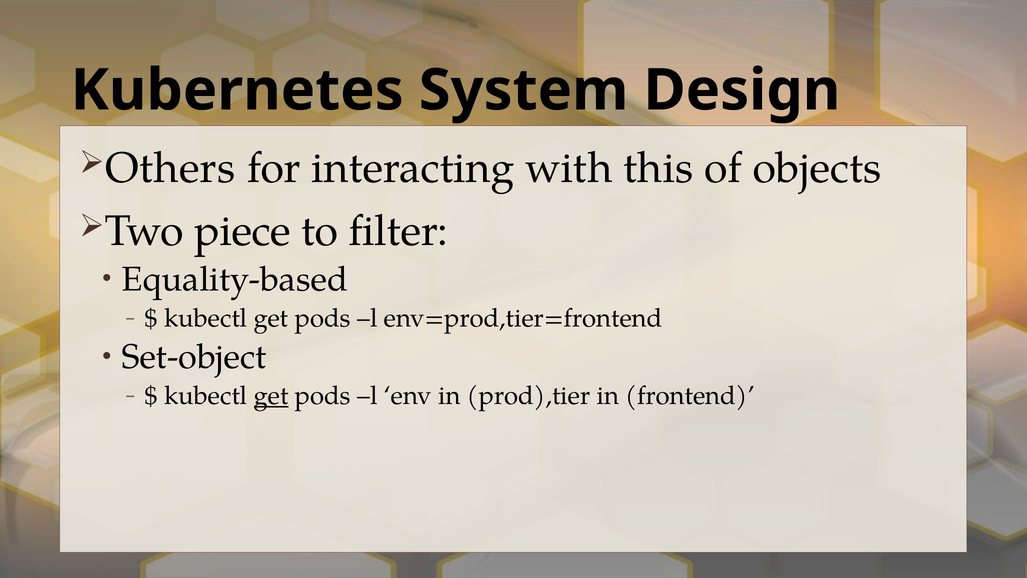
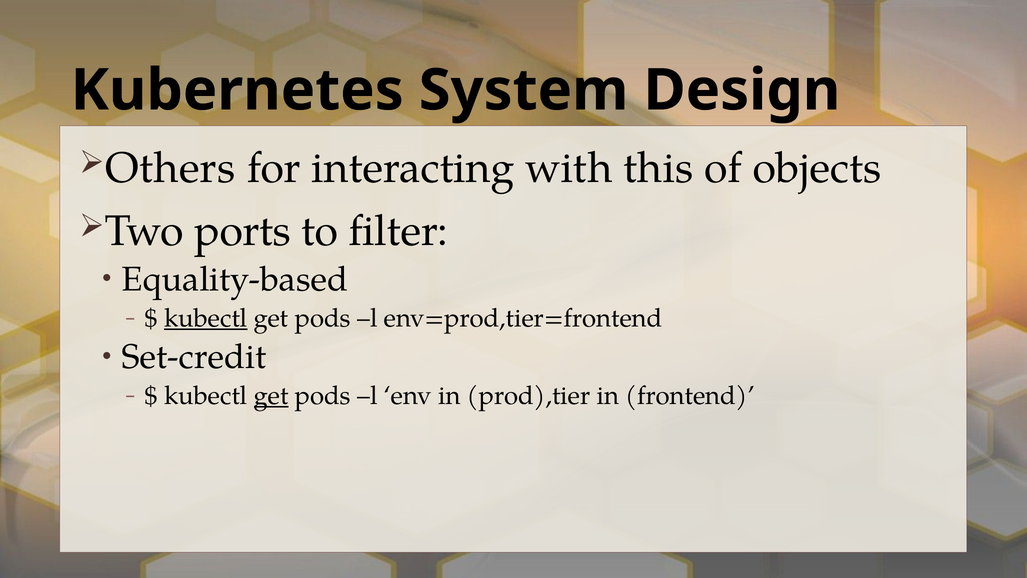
piece: piece -> ports (243, 231)
kubectl underline: none -> present (206, 318)
Set-object: Set-object -> Set-credit (194, 357)
